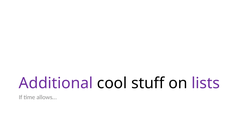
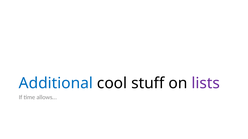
Additional colour: purple -> blue (56, 83)
